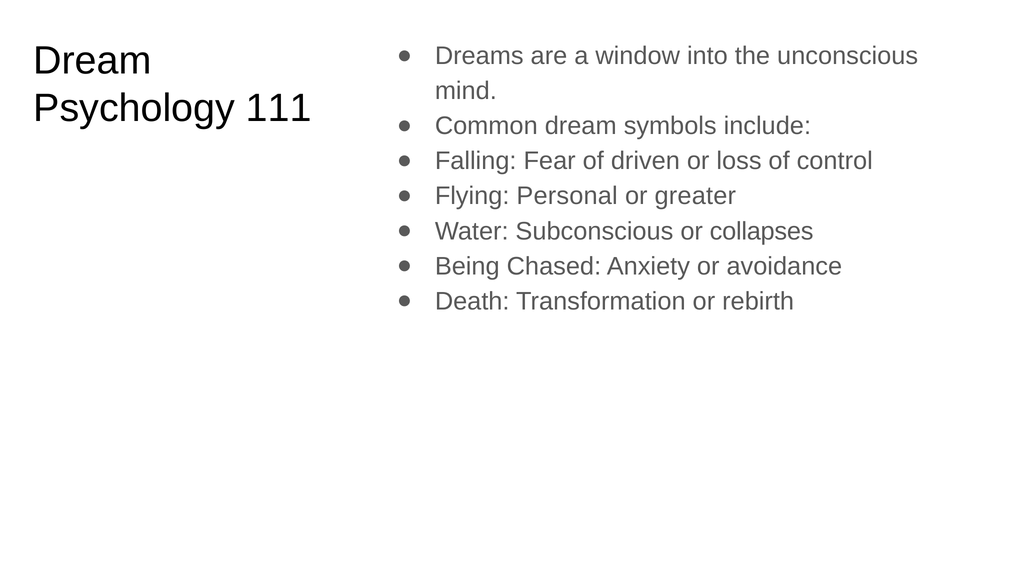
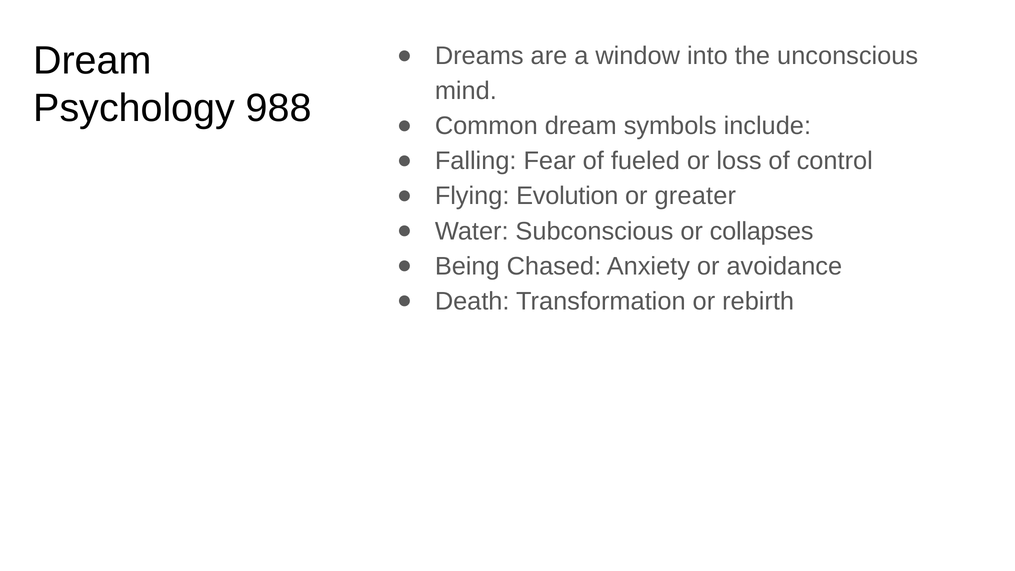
111: 111 -> 988 (279, 108)
driven: driven -> fueled (645, 161)
Personal: Personal -> Evolution (567, 196)
